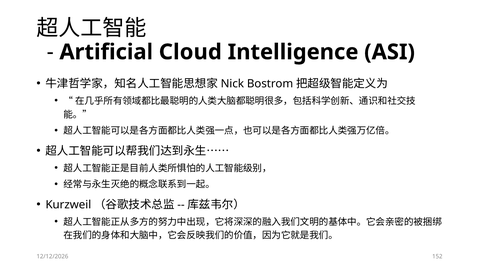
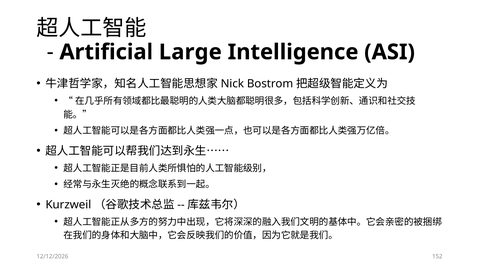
Cloud: Cloud -> Large (190, 52)
